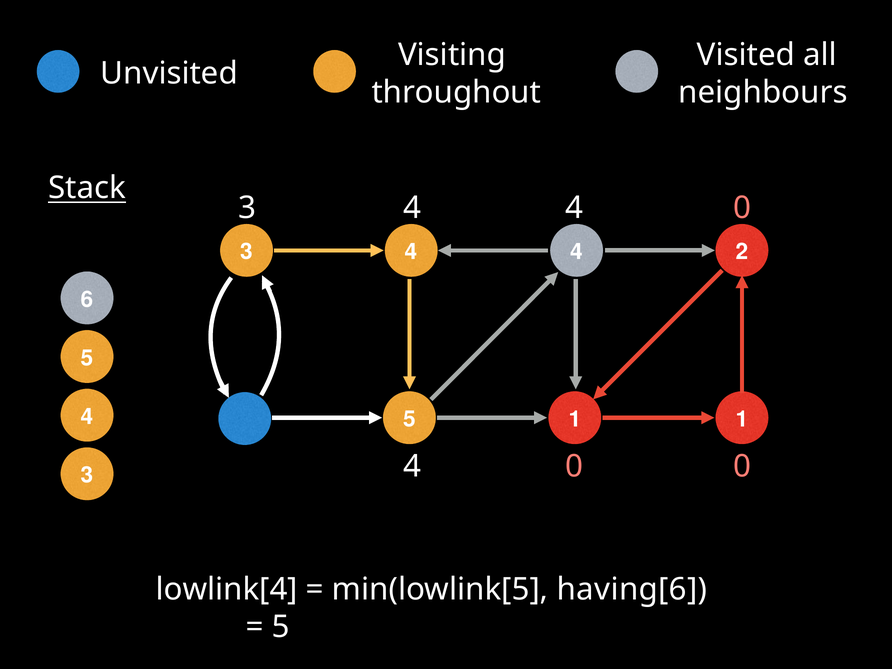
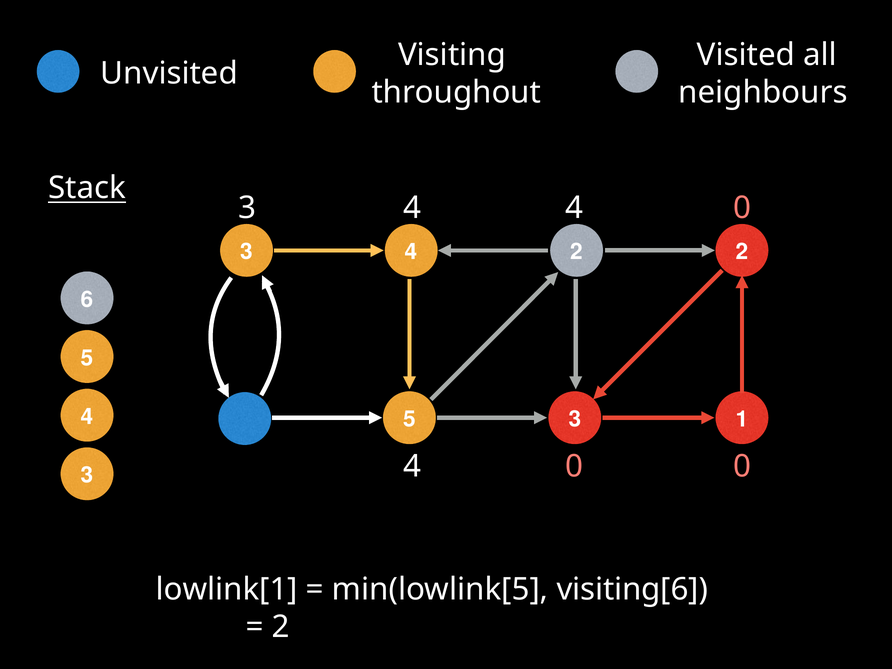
4: 4 -> 2 (577, 252)
5 1: 1 -> 3 (575, 419)
lowlink[4: lowlink[4 -> lowlink[1 (227, 589)
having[6: having[6 -> visiting[6 (632, 589)
5: 5 -> 2 (281, 627)
